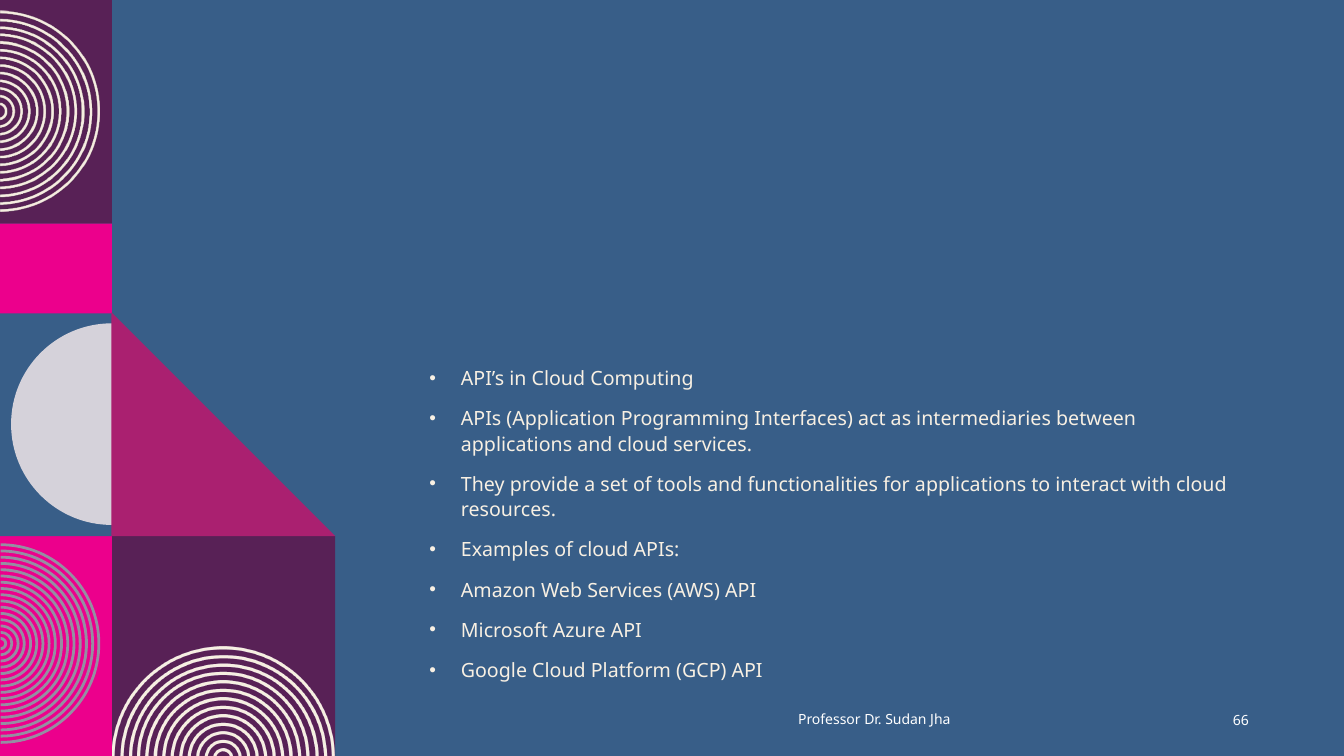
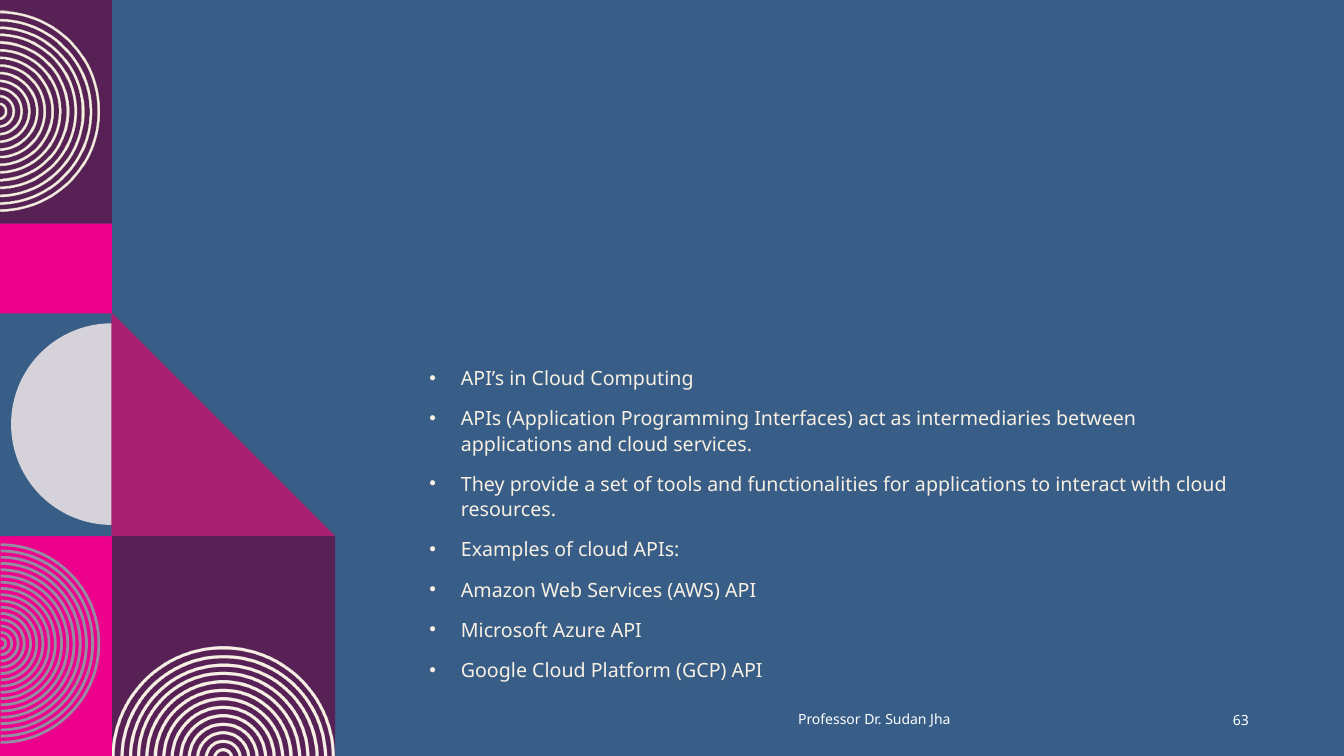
66: 66 -> 63 (1241, 721)
